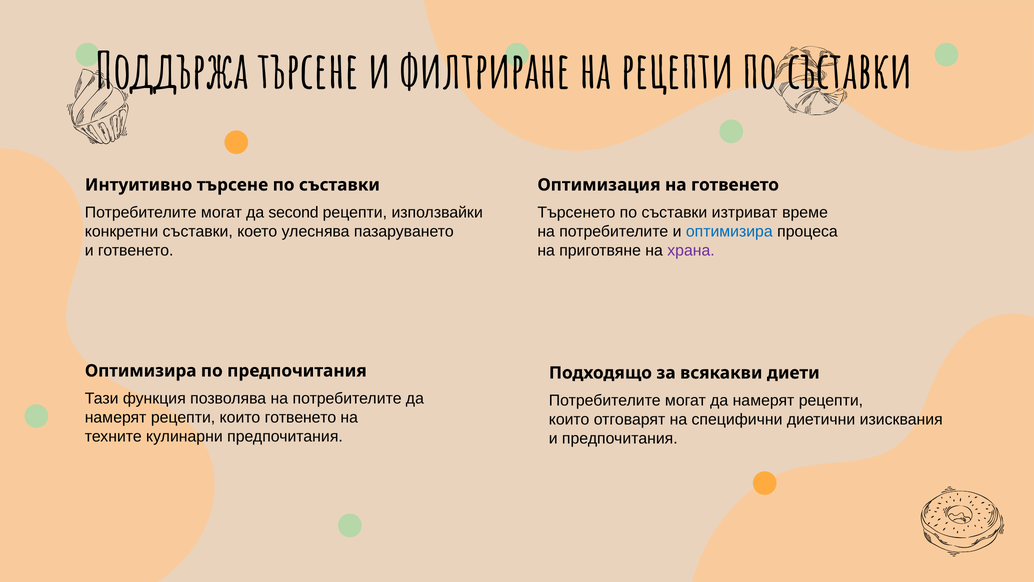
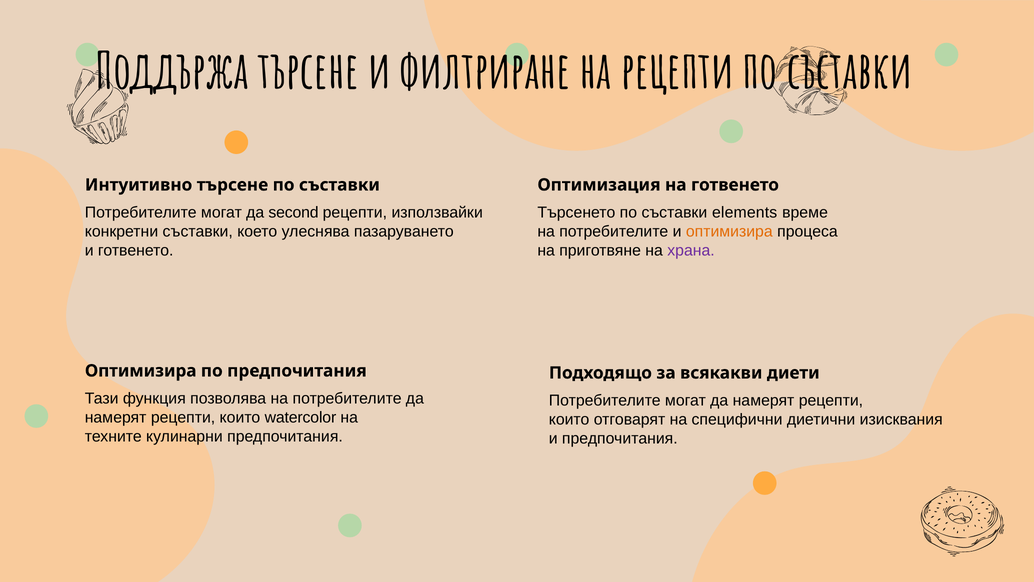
изтриват: изтриват -> elements (745, 212)
оптимизира colour: blue -> orange (729, 231)
които готвенето: готвенето -> watercolor (300, 417)
